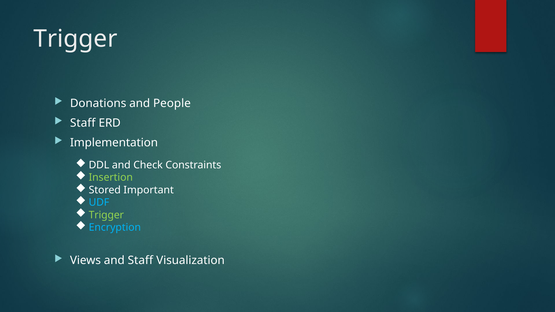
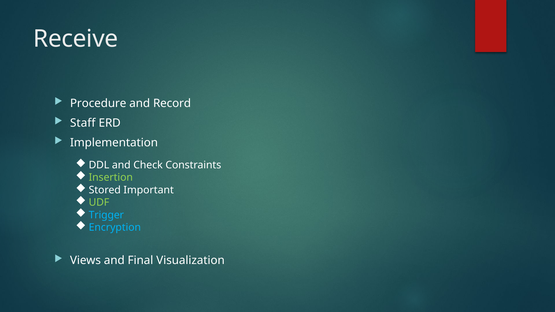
Trigger: Trigger -> Receive (76, 39)
Donations: Donations -> Procedure (98, 103)
People: People -> Record (172, 103)
UDF colour: light blue -> light green (99, 203)
Trigger colour: light green -> light blue (106, 215)
and Staff: Staff -> Final (140, 261)
